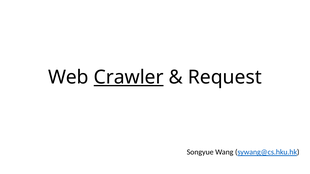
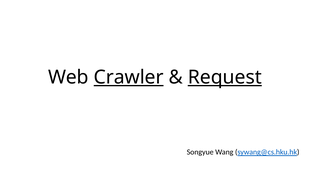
Request underline: none -> present (225, 77)
